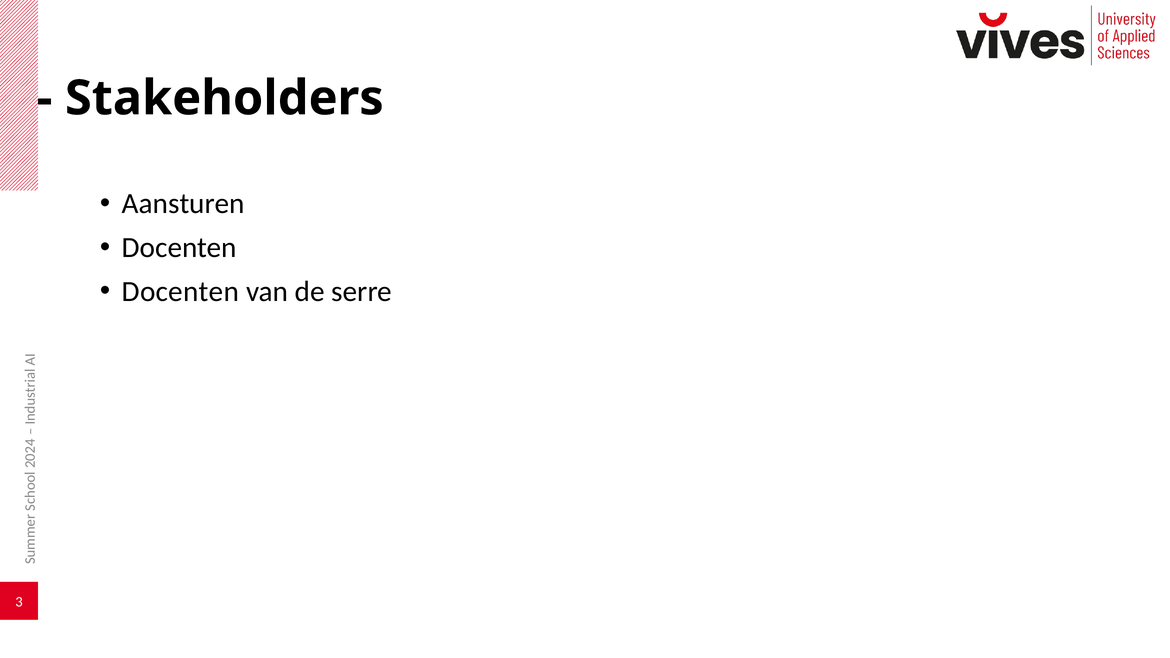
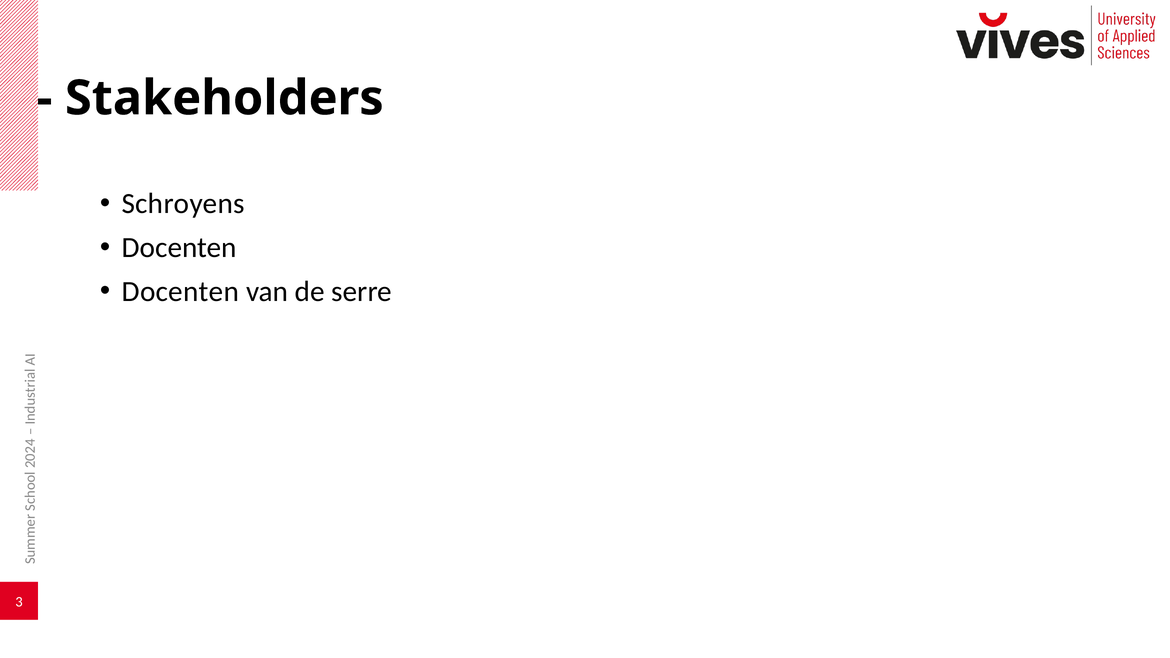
Aansturen: Aansturen -> Schroyens (183, 204)
